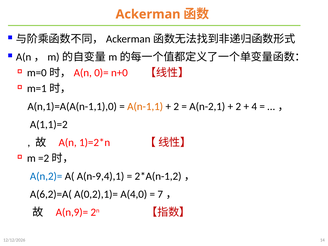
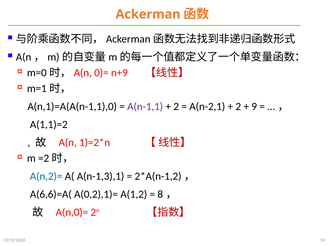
n+0: n+0 -> n+9 (119, 73)
A(n-1,1 colour: orange -> purple (145, 107)
4: 4 -> 9 (254, 107)
A(n-9,4),1: A(n-9,4),1 -> A(n-1,3),1 (101, 176)
A(6,2)=A(: A(6,2)=A( -> A(6,6)=A( (51, 194)
A(4,0: A(4,0 -> A(1,2 (134, 194)
7: 7 -> 8 (160, 194)
A(n,9)=: A(n,9)= -> A(n,0)= (72, 212)
